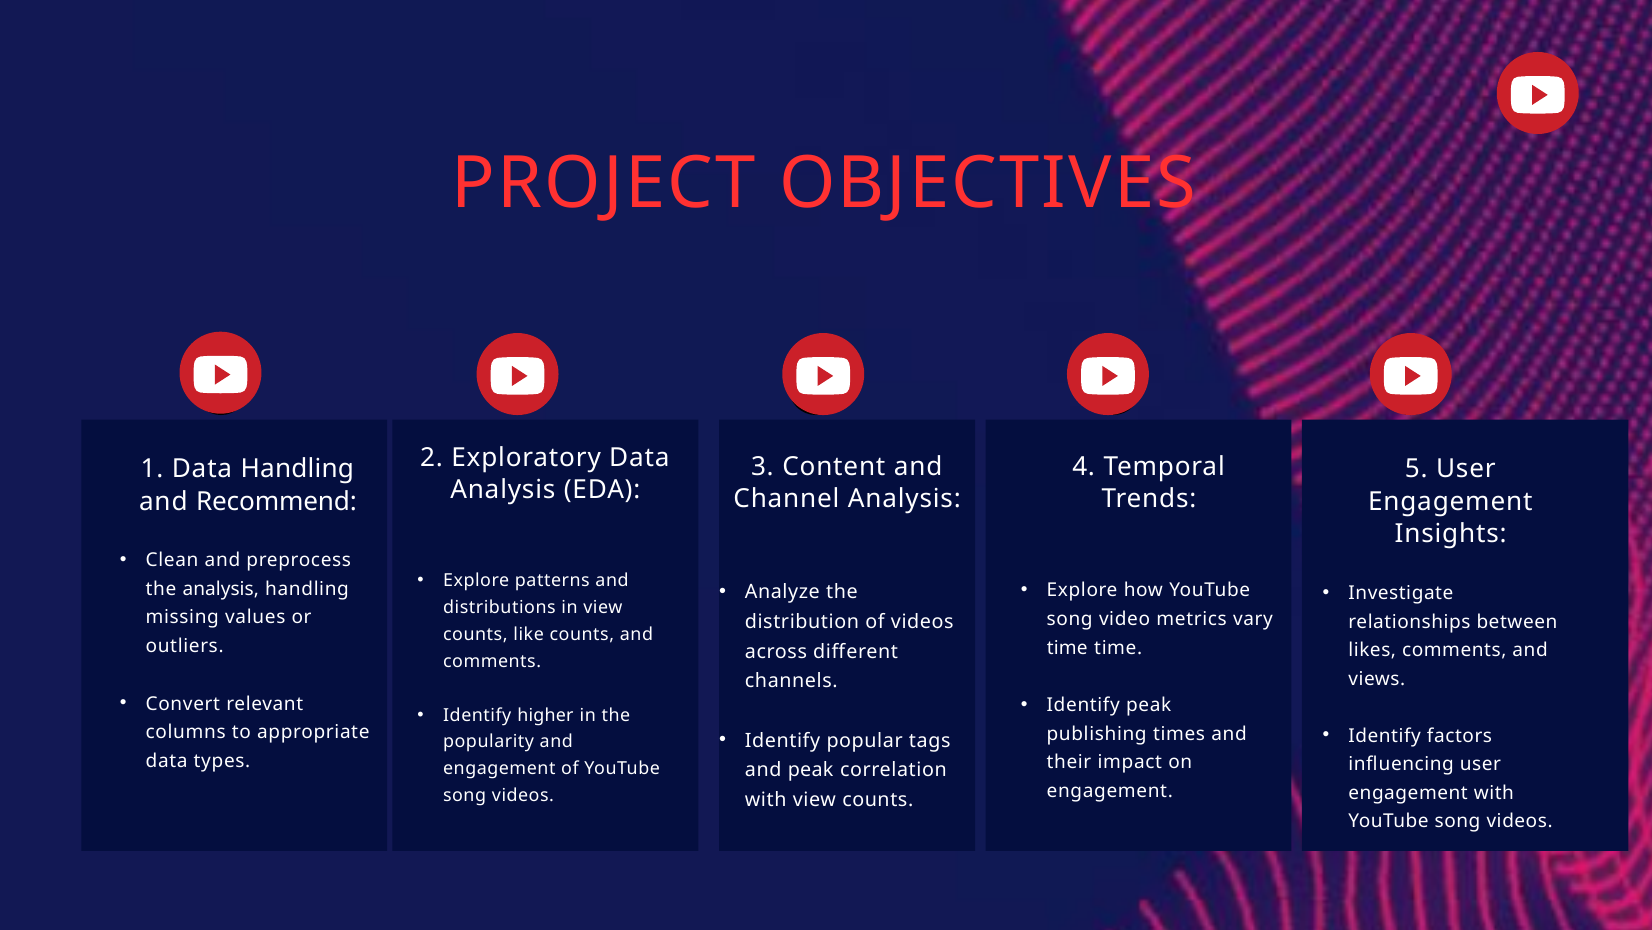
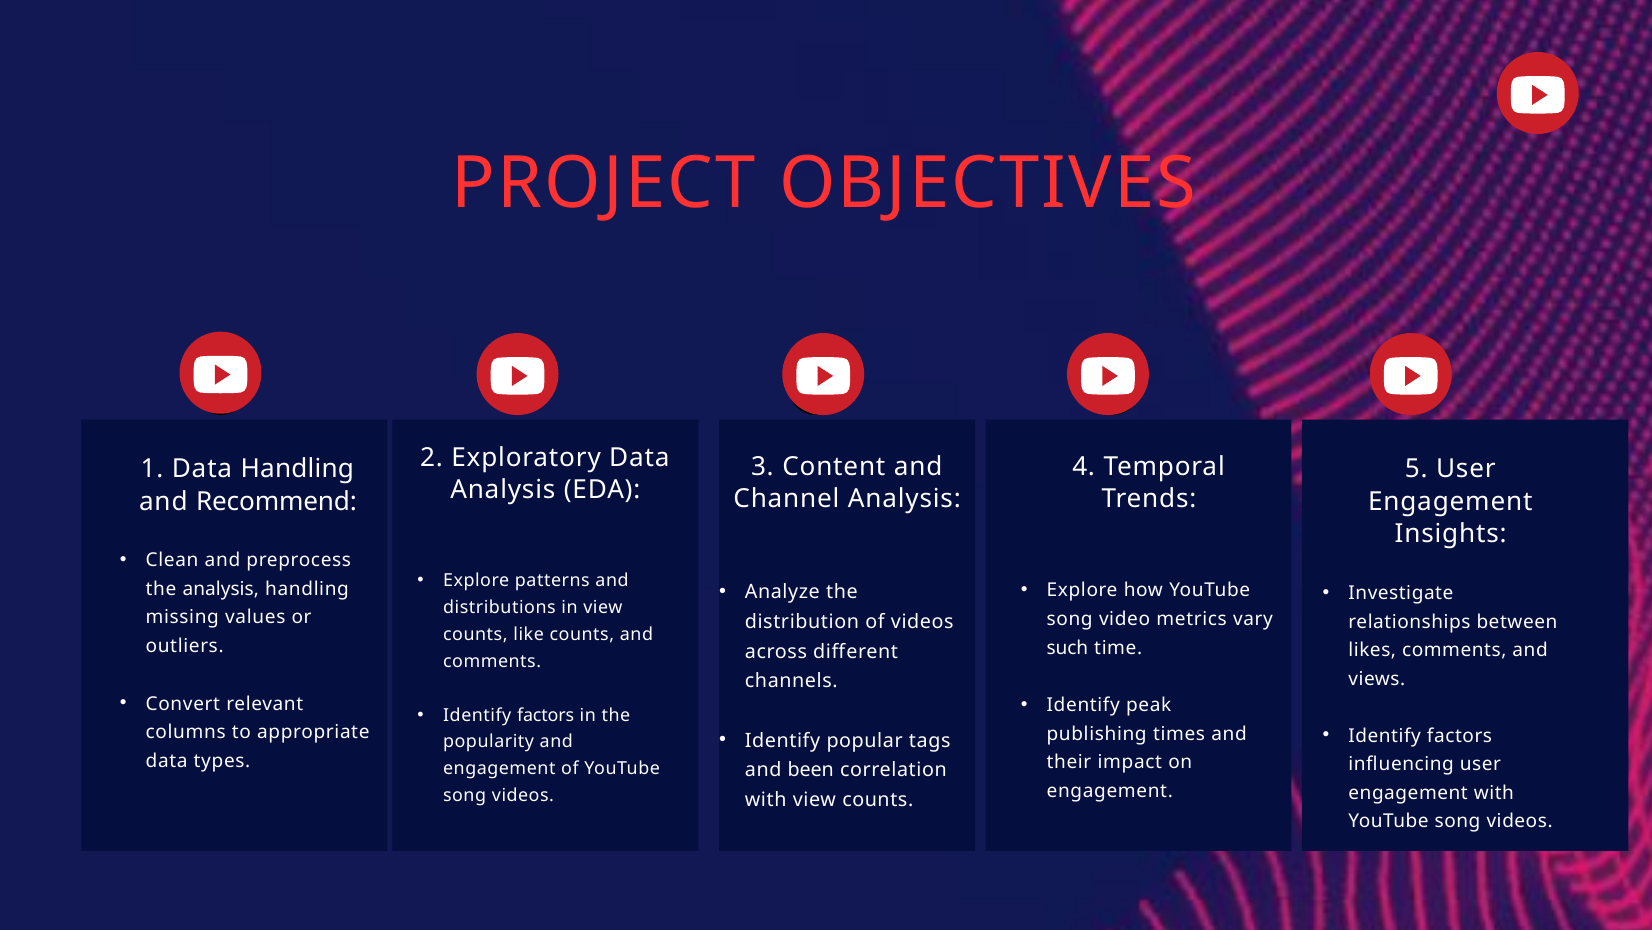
time: time -> such (1067, 647)
higher: higher -> factors (546, 715)
and peak: peak -> been (811, 770)
